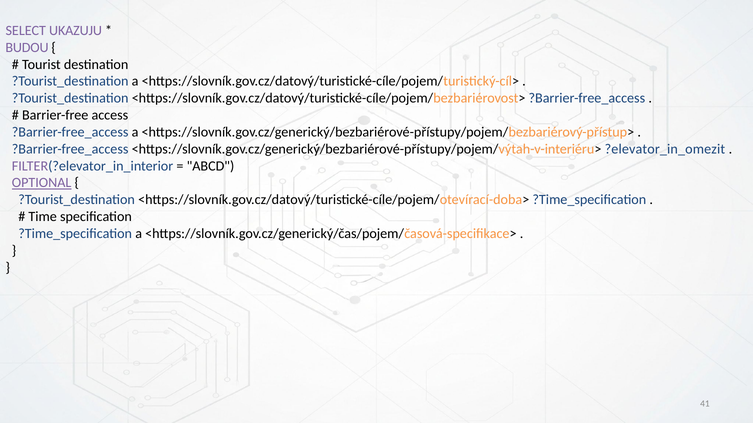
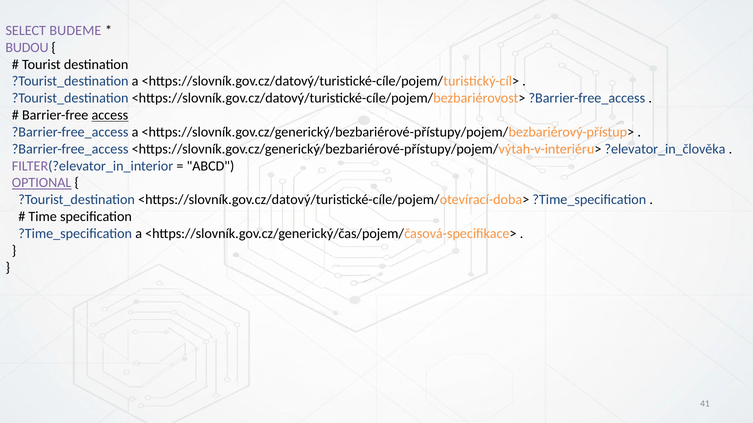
UKAZUJU: UKAZUJU -> BUDEME (75, 31)
access underline: none -> present (110, 115)
?elevator_in_omezit: ?elevator_in_omezit -> ?elevator_in_člověka (665, 149)
